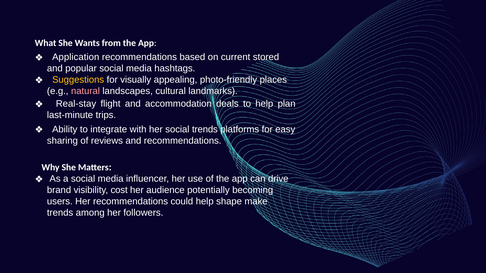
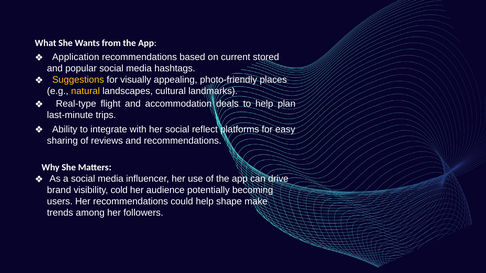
natural colour: pink -> yellow (85, 91)
Real-stay: Real-stay -> Real-type (76, 104)
social trends: trends -> reflect (205, 129)
cost: cost -> cold (119, 190)
